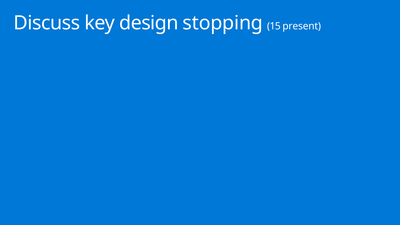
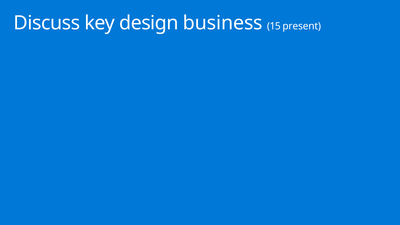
stopping: stopping -> business (223, 23)
